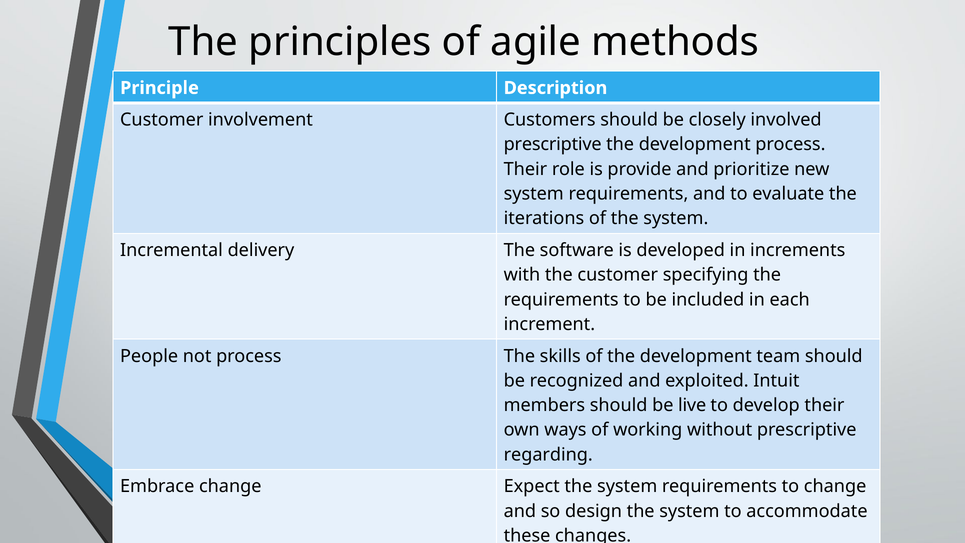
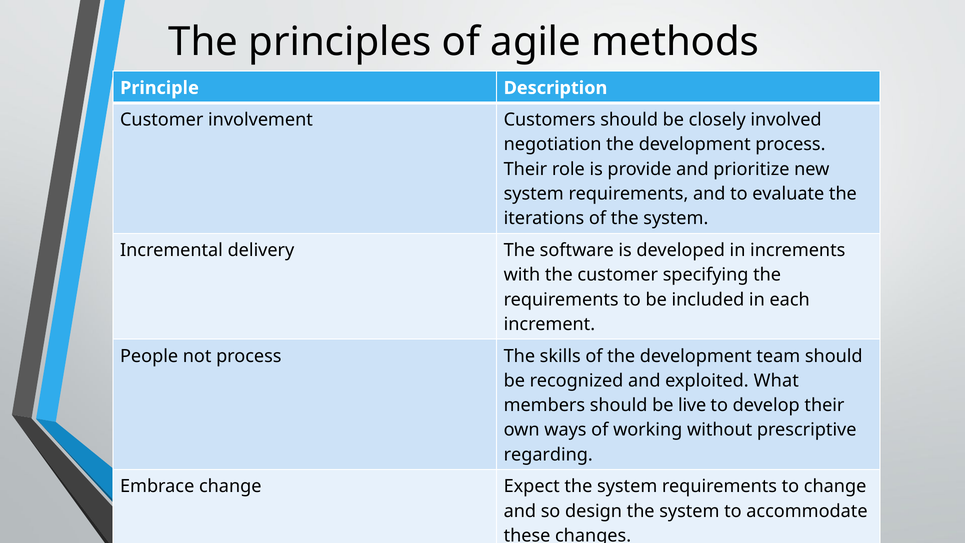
prescriptive: prescriptive -> negotiation (553, 144)
Intuit: Intuit -> What (776, 381)
